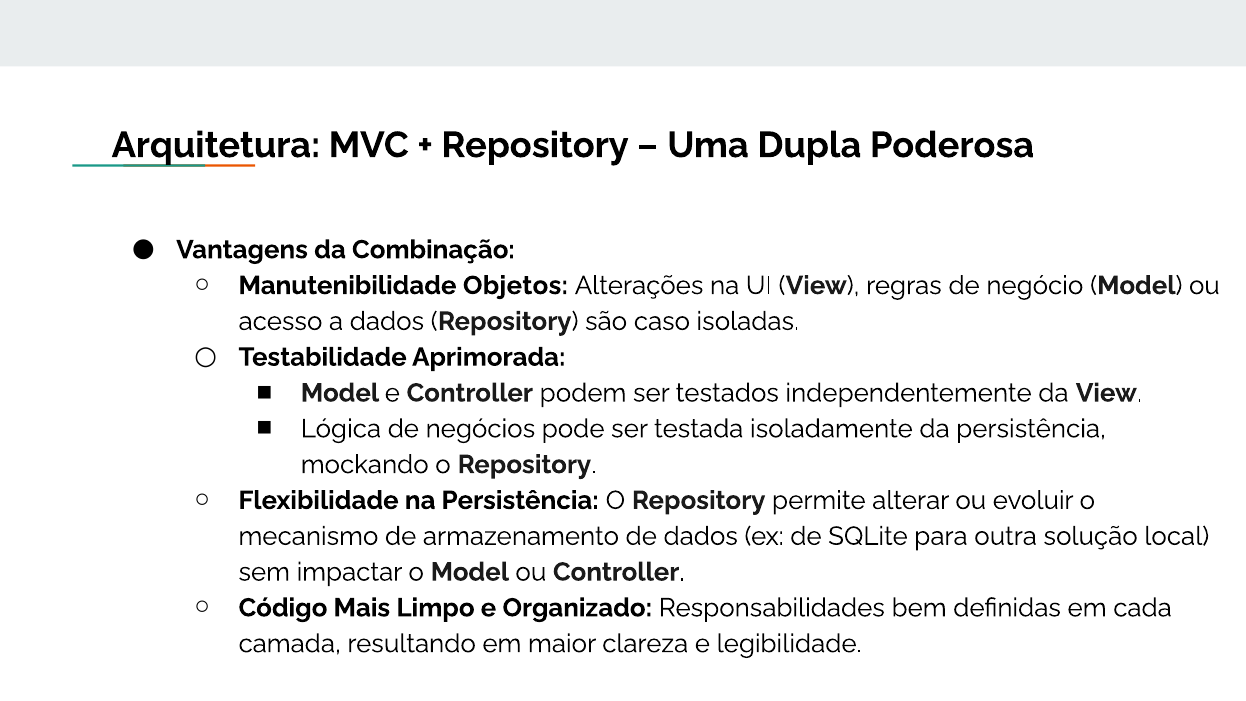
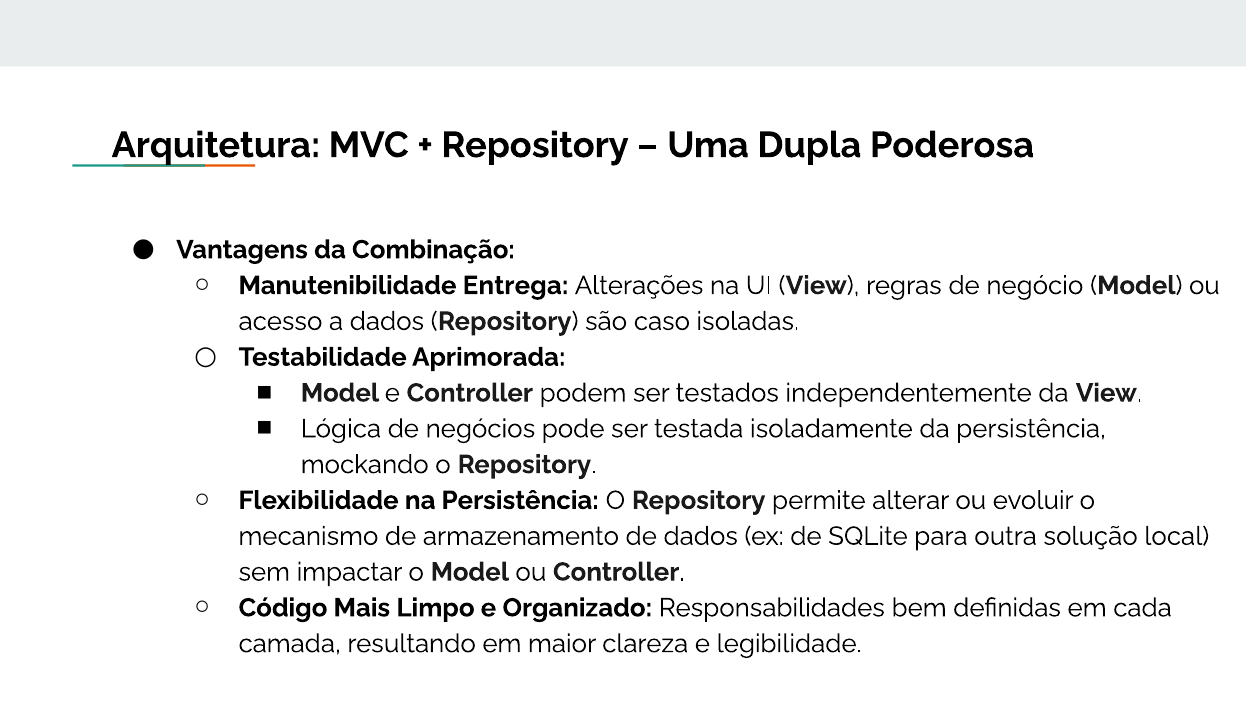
Objetos: Objetos -> Entrega (516, 285)
